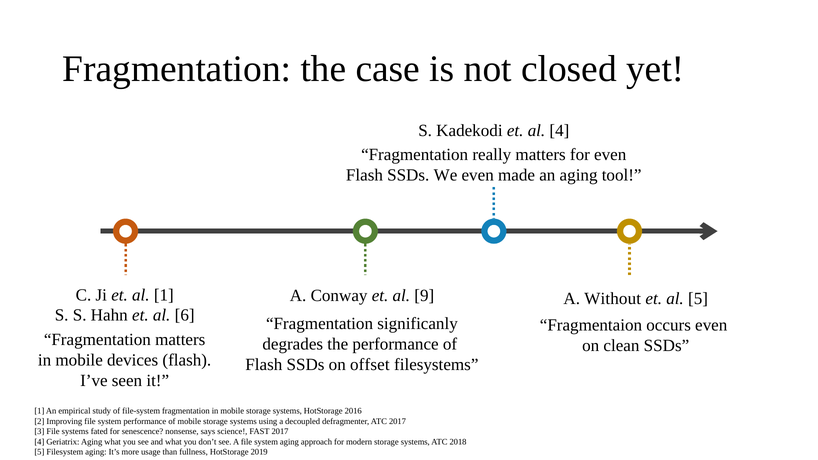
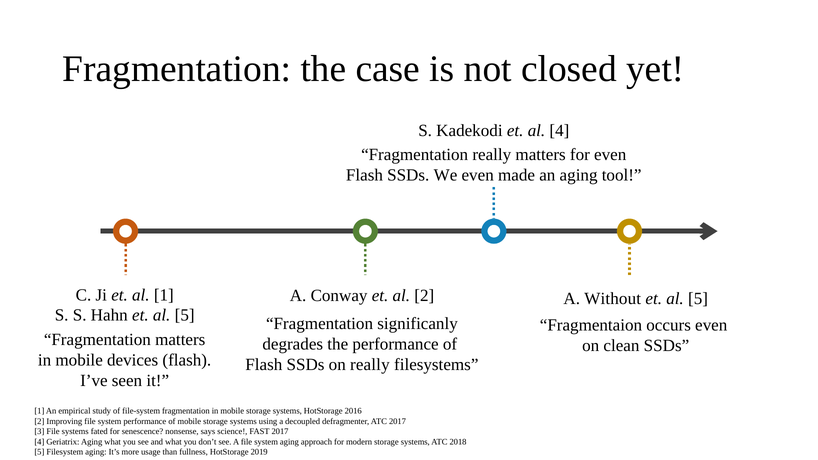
al 9: 9 -> 2 (424, 296)
Hahn et al 6: 6 -> 5 (185, 315)
on offset: offset -> really (370, 364)
